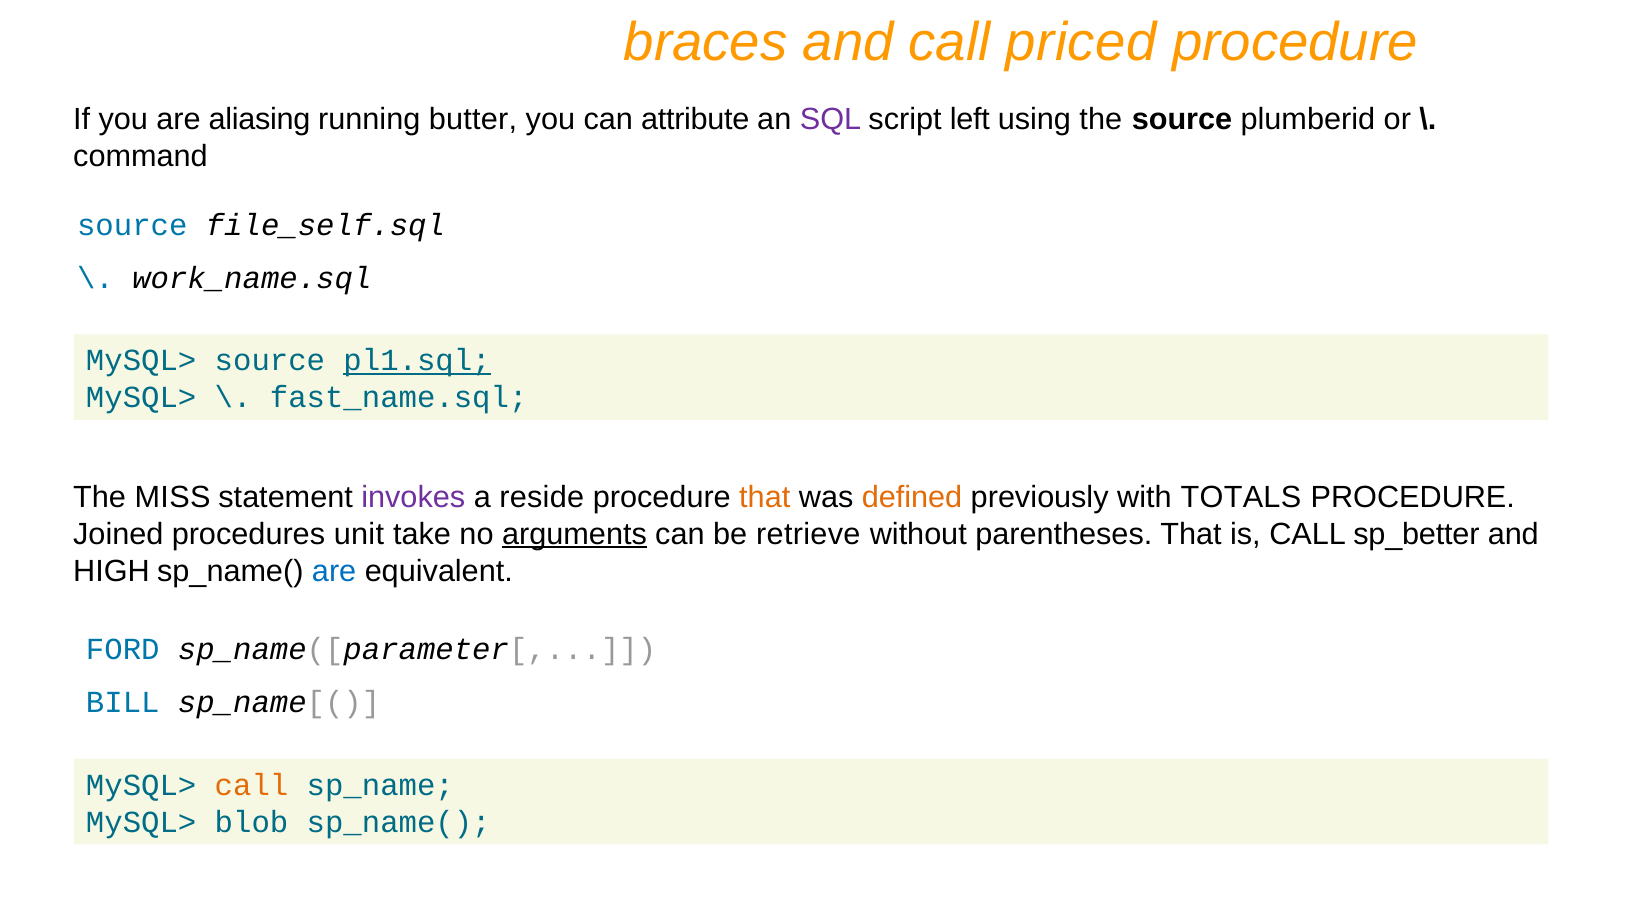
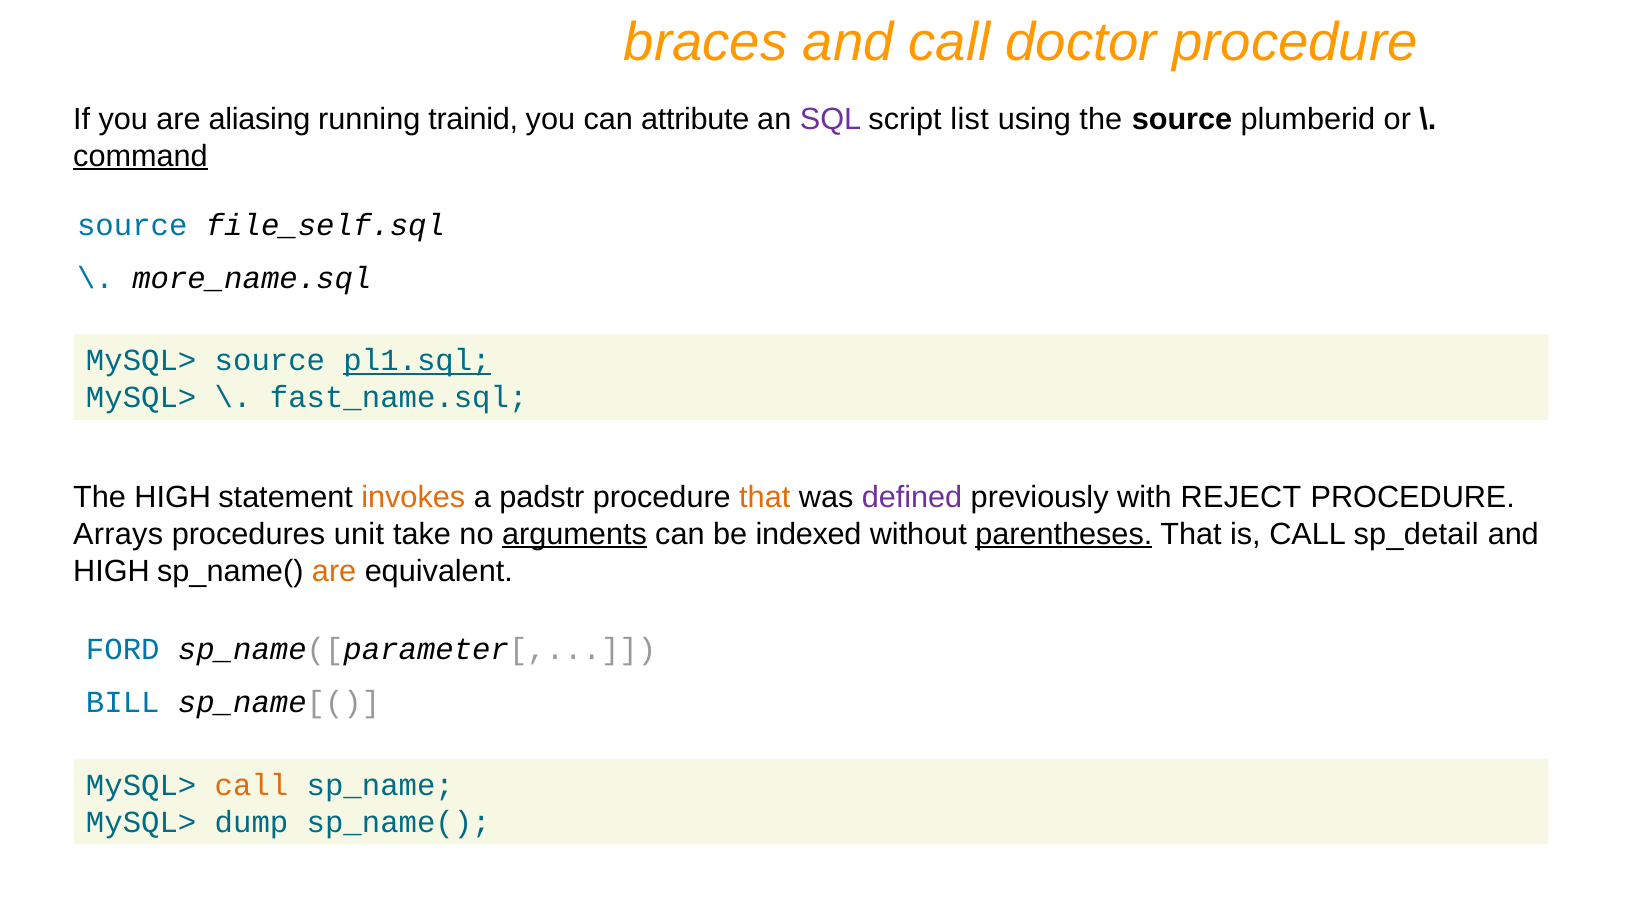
priced: priced -> doctor (1081, 43)
butter: butter -> trainid (473, 119)
left: left -> list (970, 119)
command underline: none -> present (140, 156)
work_name.sql: work_name.sql -> more_name.sql (252, 279)
The MISS: MISS -> HIGH (173, 498)
invokes colour: purple -> orange (413, 498)
reside: reside -> padstr (542, 498)
defined colour: orange -> purple (912, 498)
TOTALS: TOTALS -> REJECT (1241, 498)
Joined: Joined -> Arrays (118, 535)
retrieve: retrieve -> indexed (809, 535)
parentheses underline: none -> present (1064, 535)
sp_better: sp_better -> sp_detail (1416, 535)
are colour: blue -> orange (334, 571)
blob: blob -> dump (252, 823)
